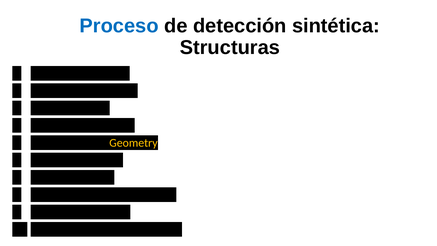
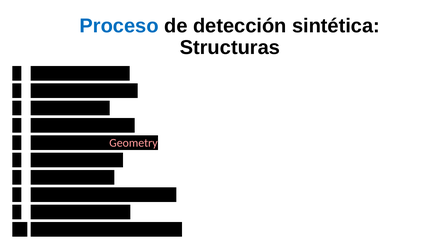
Geometry colour: yellow -> pink (133, 143)
